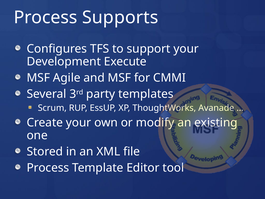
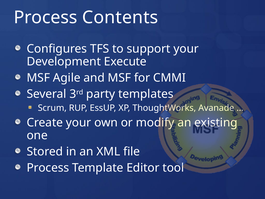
Supports: Supports -> Contents (120, 17)
